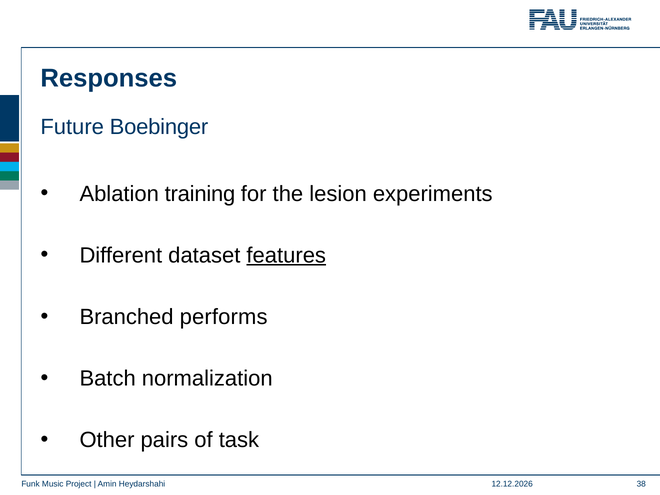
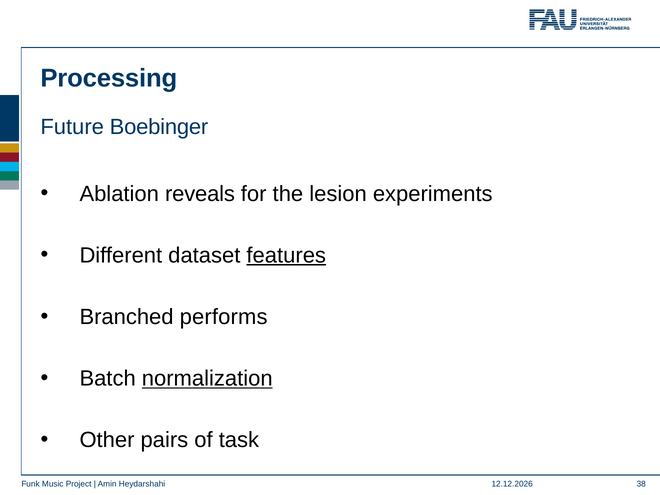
Responses: Responses -> Processing (109, 78)
training: training -> reveals (200, 194)
normalization underline: none -> present (207, 379)
